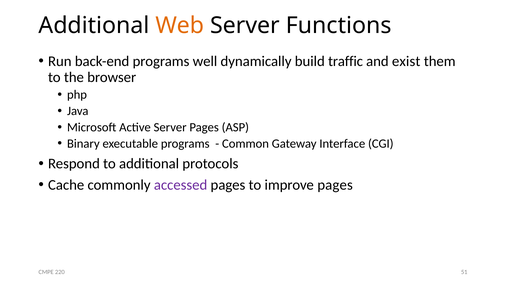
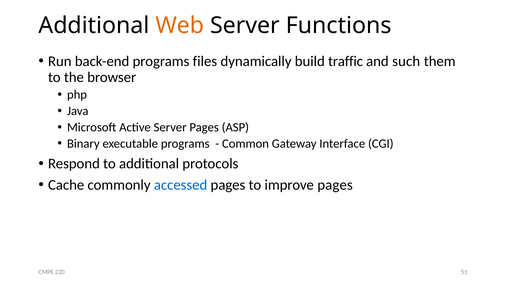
well: well -> files (205, 61)
exist: exist -> such (406, 61)
accessed colour: purple -> blue (181, 185)
